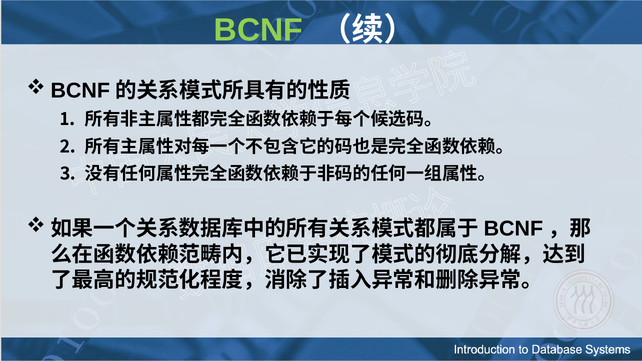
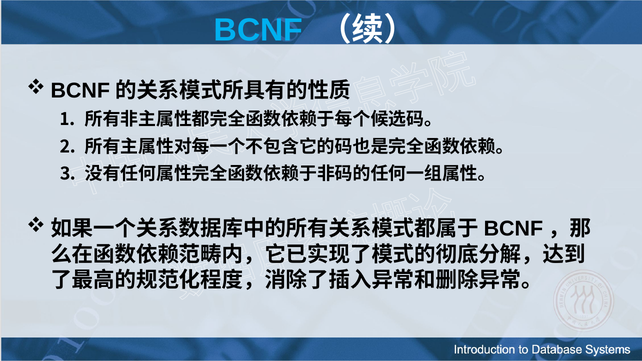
BCNF colour: light green -> light blue (259, 30)
